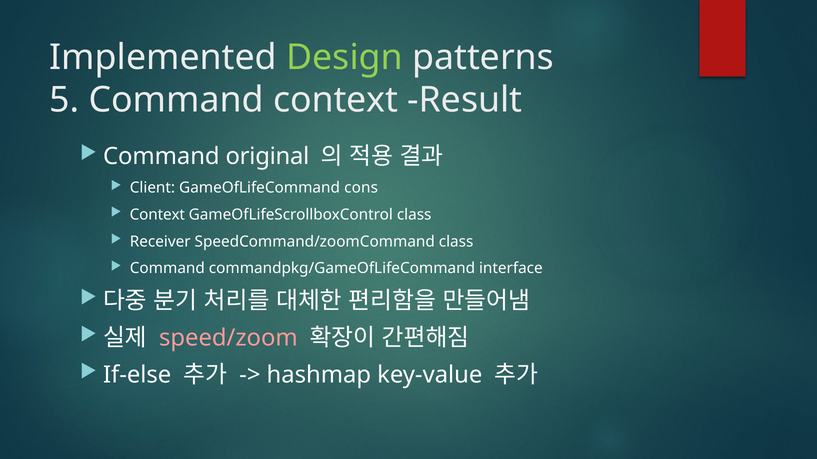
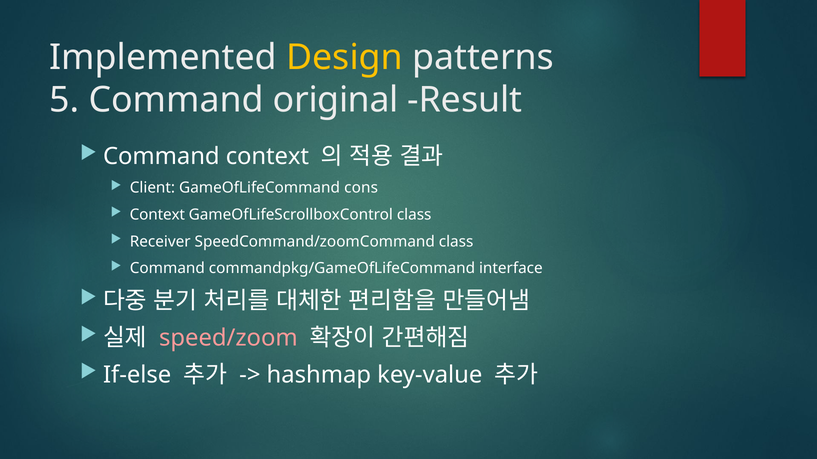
Design colour: light green -> yellow (344, 57)
Command context: context -> original (336, 100)
Command original: original -> context (267, 157)
